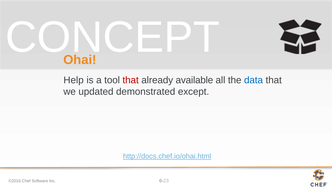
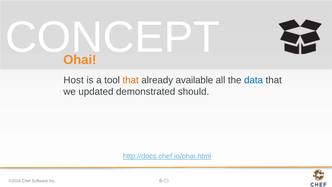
Help: Help -> Host (74, 80)
that colour: red -> orange (131, 80)
except: except -> should (194, 92)
